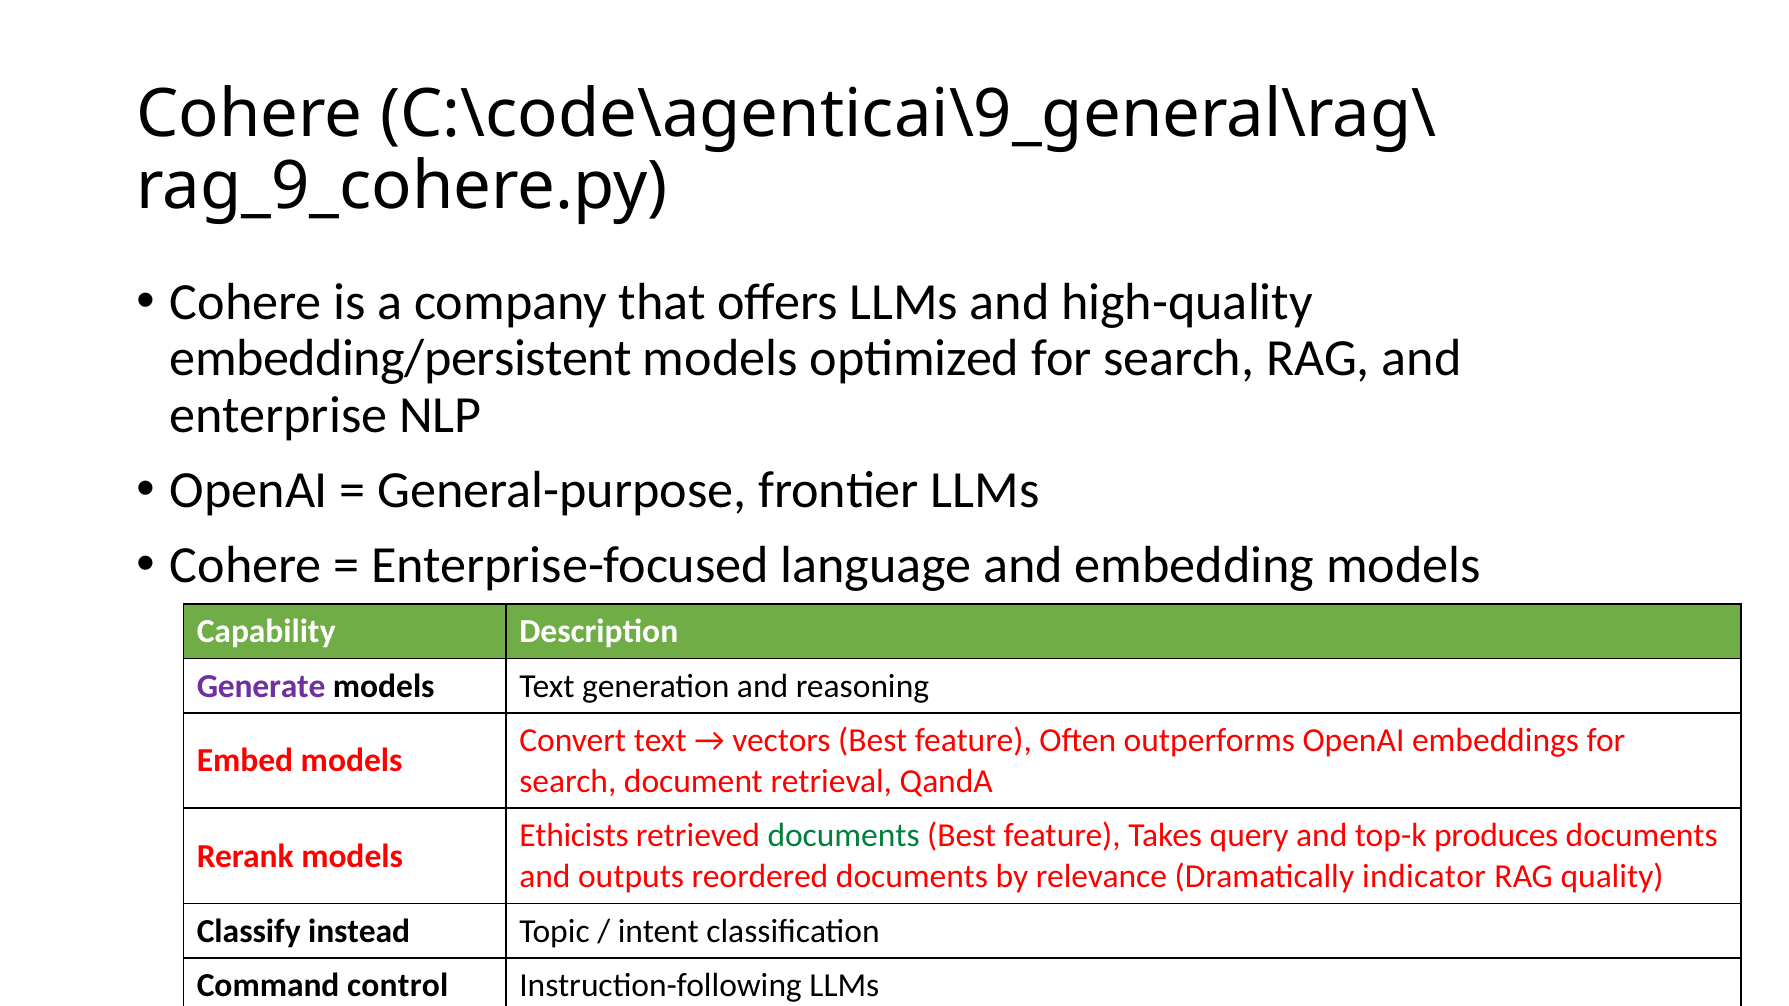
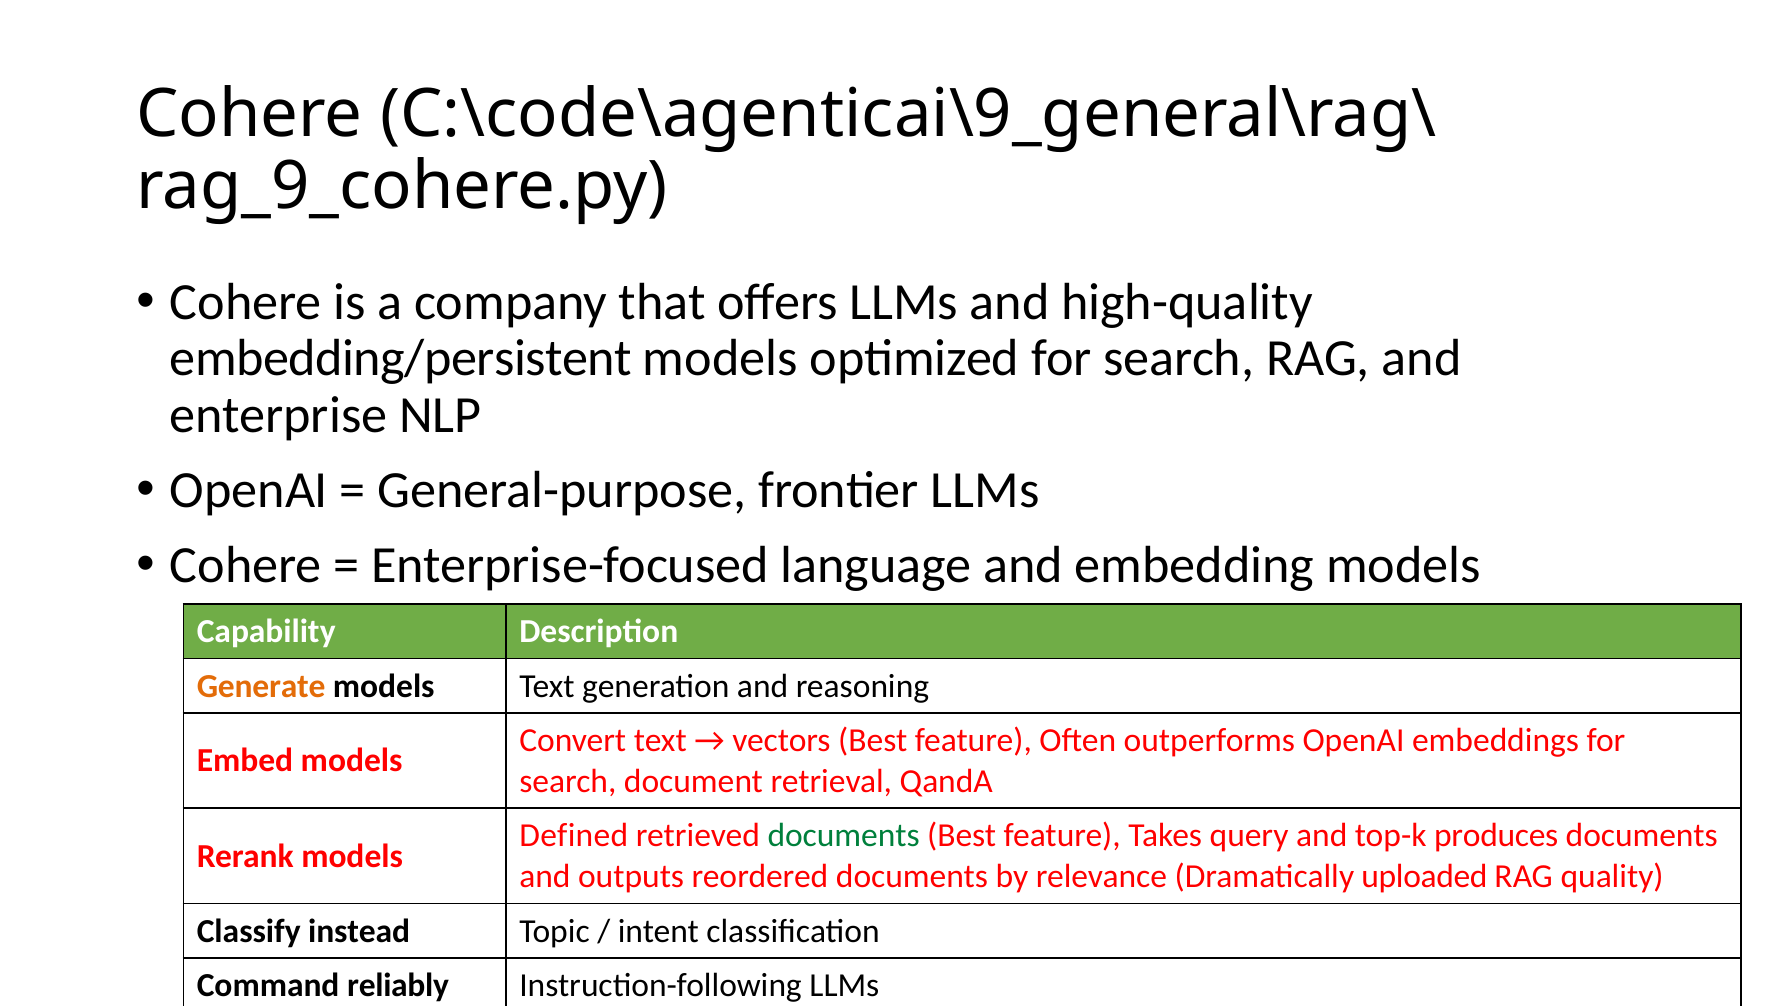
Generate colour: purple -> orange (261, 686)
Ethicists: Ethicists -> Defined (574, 836)
indicator: indicator -> uploaded (1424, 877)
control: control -> reliably (398, 986)
